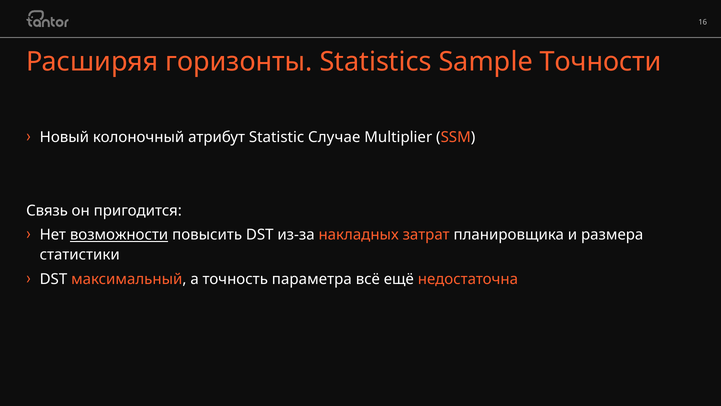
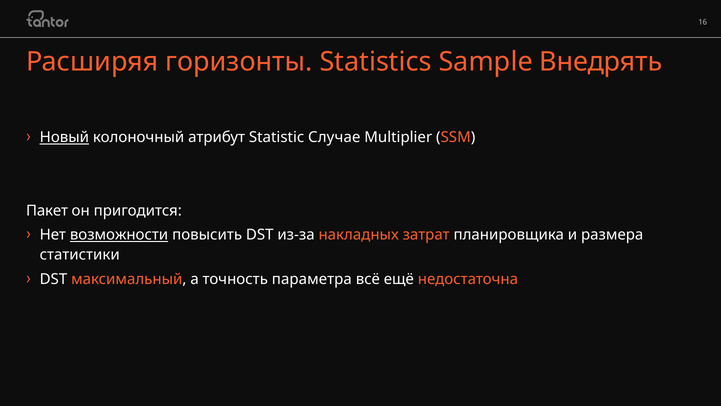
Точности: Точности -> Внедрять (601, 62)
Новый underline: none -> present (64, 137)
Связь: Связь -> Пакет (47, 210)
